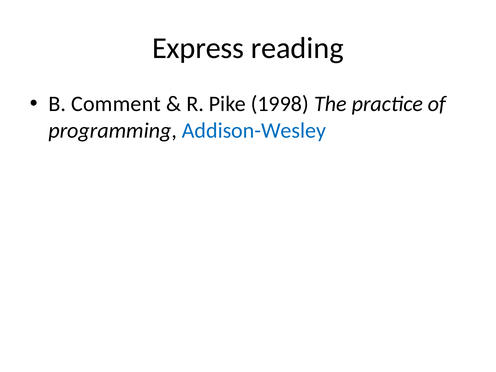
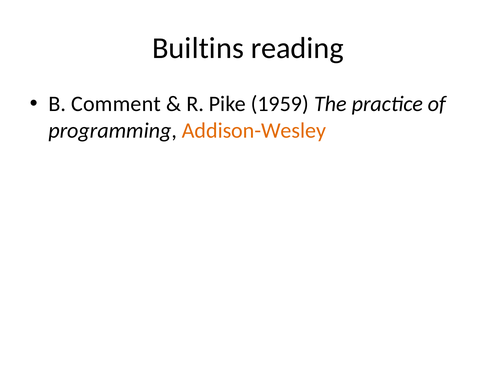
Express: Express -> Builtins (198, 48)
1998: 1998 -> 1959 (280, 104)
Addison-Wesley colour: blue -> orange (254, 131)
